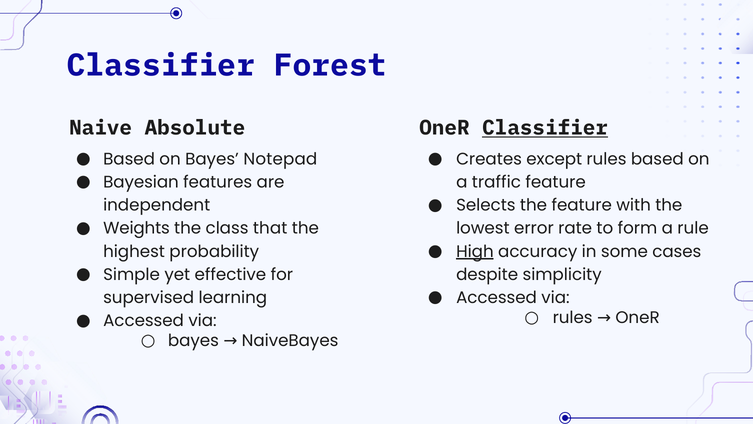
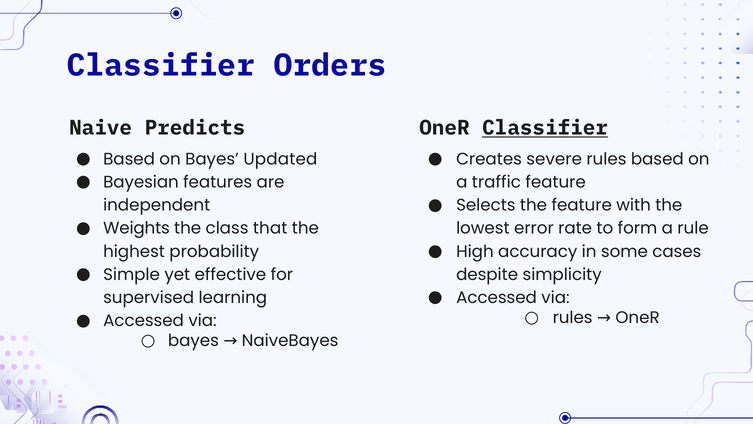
Forest: Forest -> Orders (330, 65)
Absolute: Absolute -> Predicts (195, 128)
Notepad: Notepad -> Updated (280, 159)
except: except -> severe (554, 159)
High underline: present -> none (475, 251)
